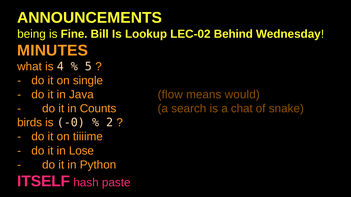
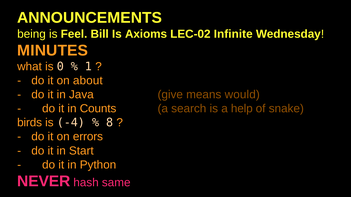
Fine: Fine -> Feel (74, 34)
Lookup: Lookup -> Axioms (146, 34)
Behind: Behind -> Infinite (233, 34)
4: 4 -> 0 (60, 67)
5: 5 -> 1 (89, 67)
single: single -> about (88, 81)
flow: flow -> give (170, 95)
chat: chat -> help (242, 109)
-0: -0 -> -4 (71, 123)
2: 2 -> 8 (110, 123)
tiiiime: tiiiime -> errors (88, 137)
Lose: Lose -> Start (81, 151)
ITSELF: ITSELF -> NEVER (44, 182)
paste: paste -> same (116, 183)
